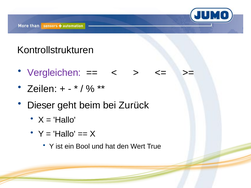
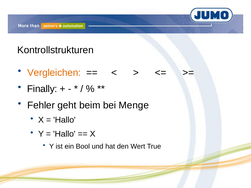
Vergleichen colour: purple -> orange (54, 73)
Zeilen: Zeilen -> Finally (42, 89)
Dieser: Dieser -> Fehler (41, 105)
Zurück: Zurück -> Menge (134, 105)
